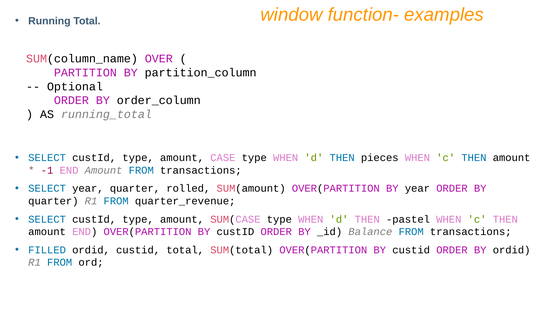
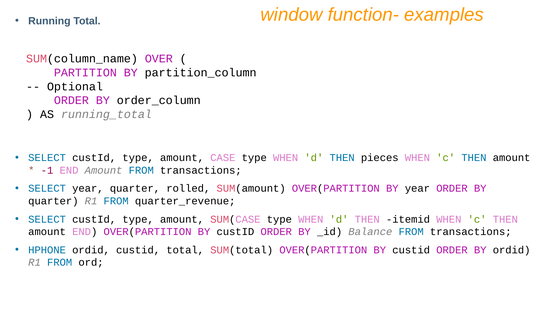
pastel: pastel -> itemid (408, 219)
FILLED: FILLED -> HPHONE (47, 250)
